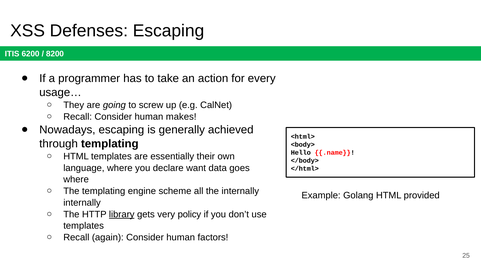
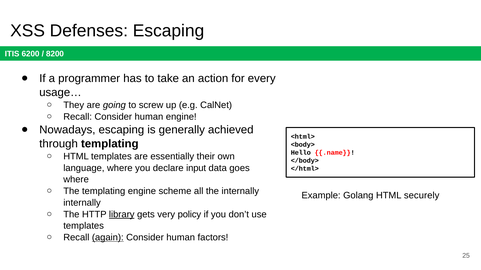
human makes: makes -> engine (181, 117)
want: want -> input (196, 168)
provided: provided -> securely (422, 196)
again underline: none -> present (108, 238)
